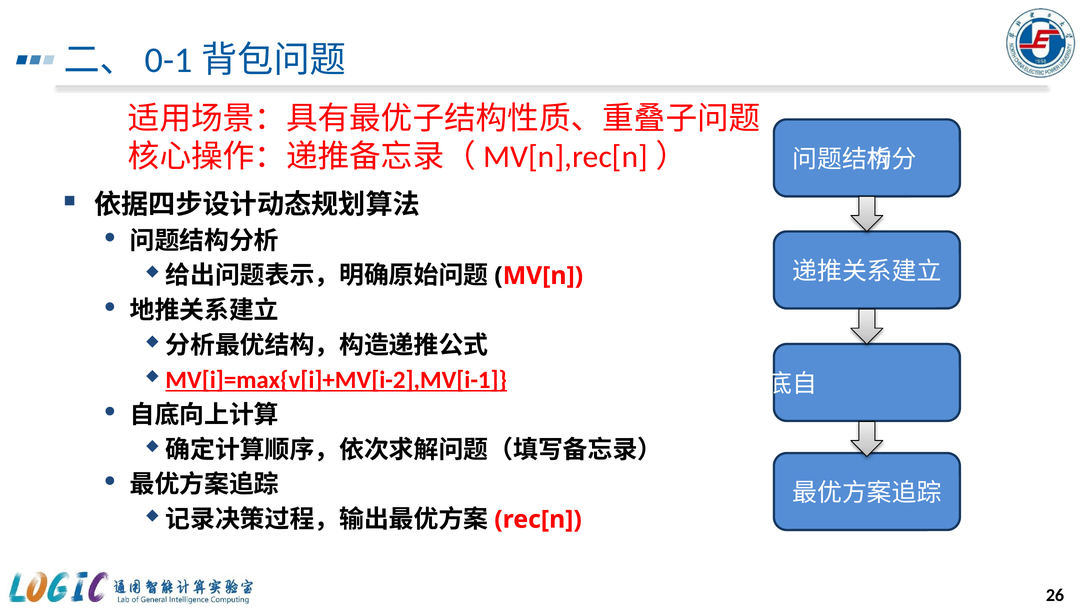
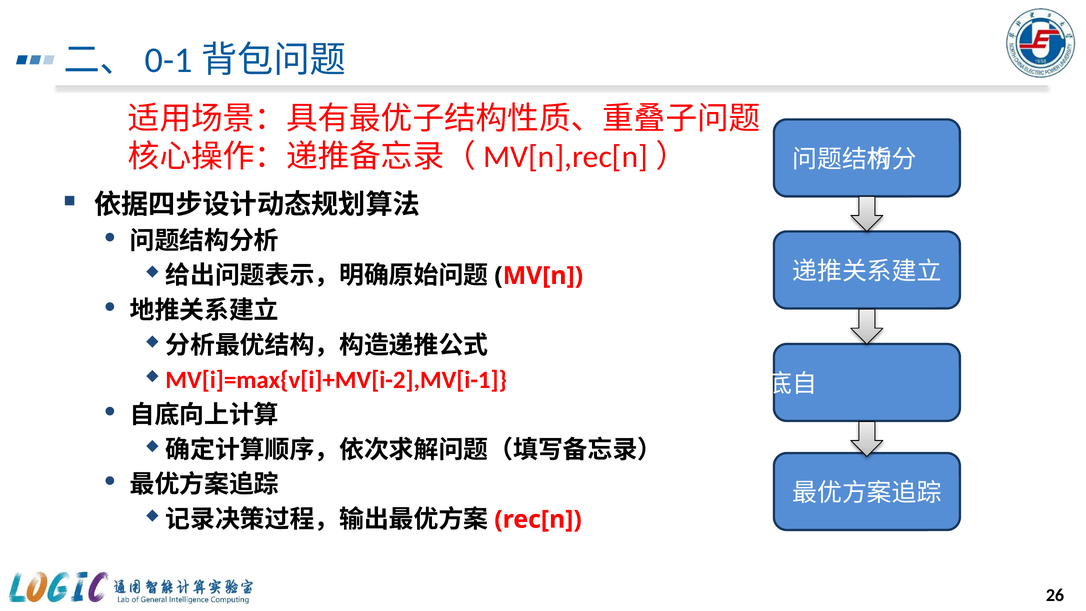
MV[i]=max{v[i]+MV[i-2],MV[i-1 underline: present -> none (336, 380)
